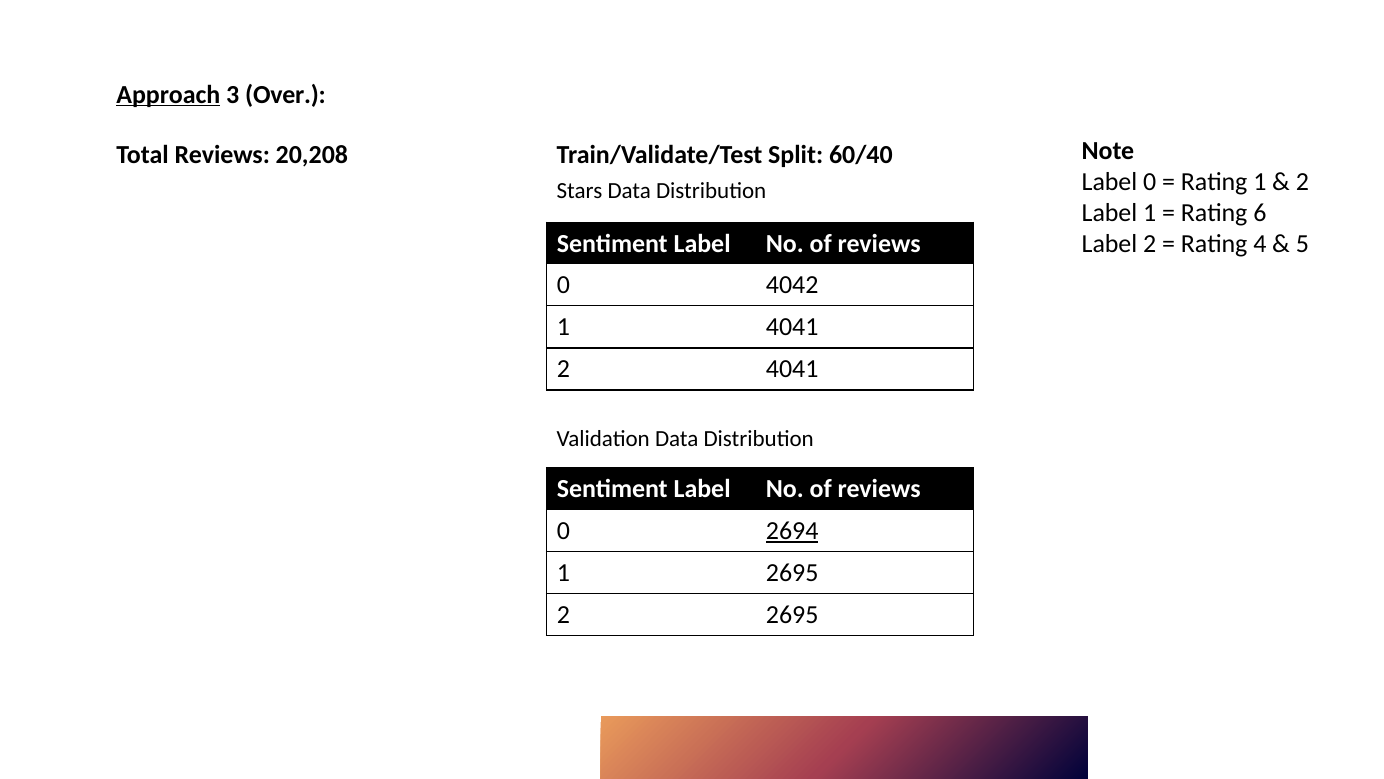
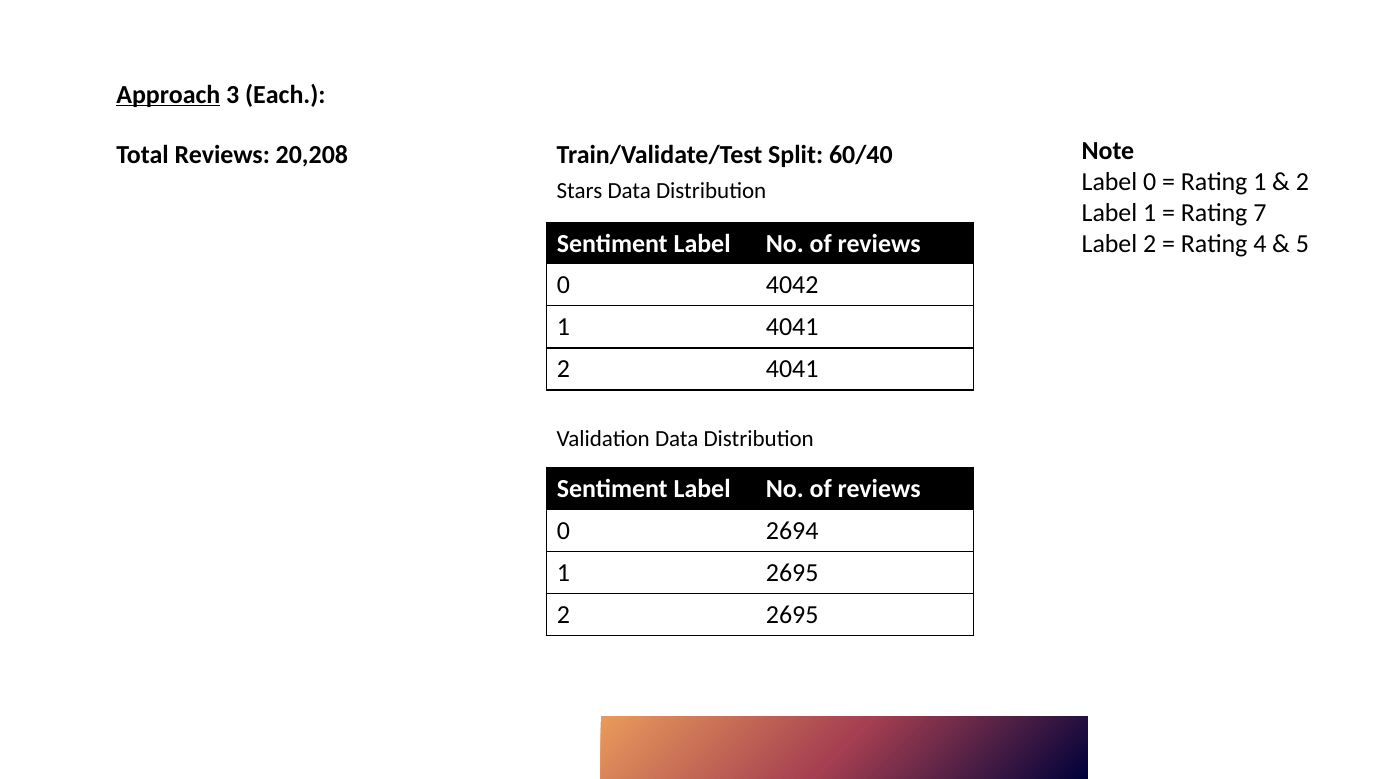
Over: Over -> Each (285, 94)
6: 6 -> 7 (1260, 213)
2694 underline: present -> none (792, 530)
